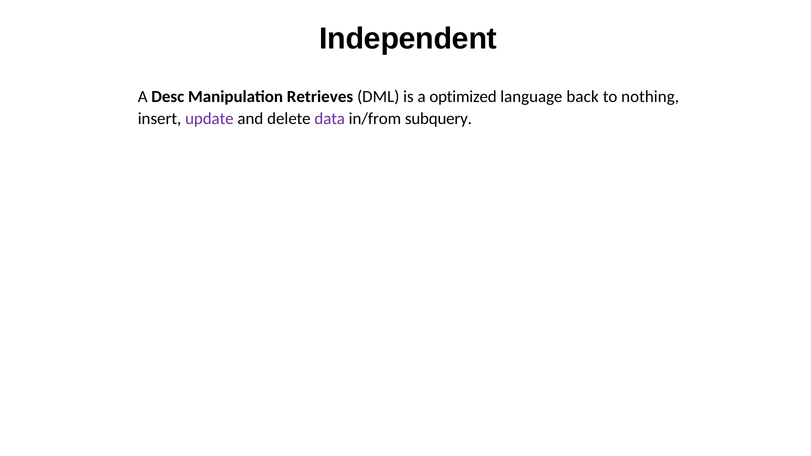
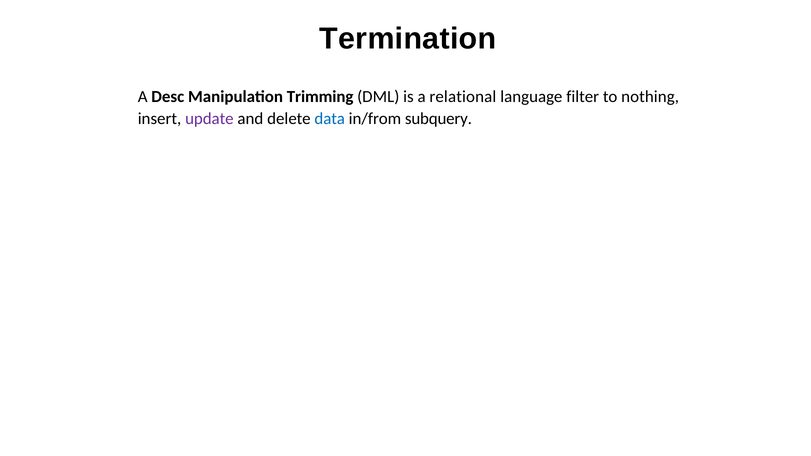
Independent: Independent -> Termination (408, 39)
Retrieves: Retrieves -> Trimming (320, 97)
optimized: optimized -> relational (463, 97)
back: back -> filter (583, 97)
data colour: purple -> blue (330, 119)
